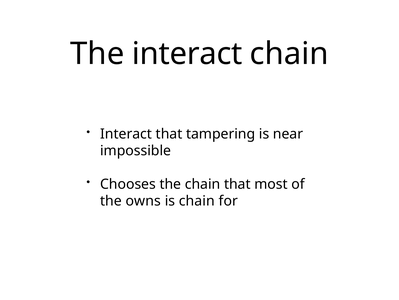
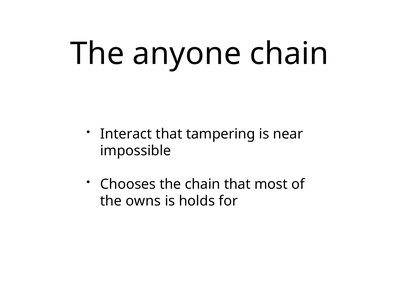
The interact: interact -> anyone (187, 54)
is chain: chain -> holds (197, 201)
